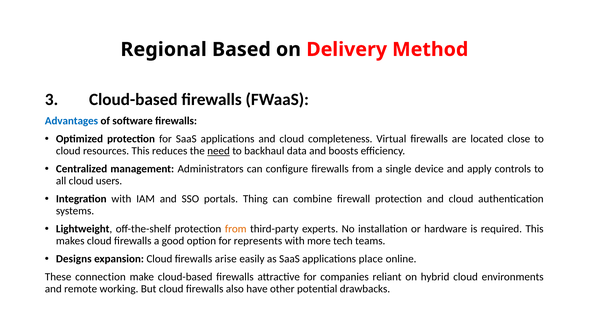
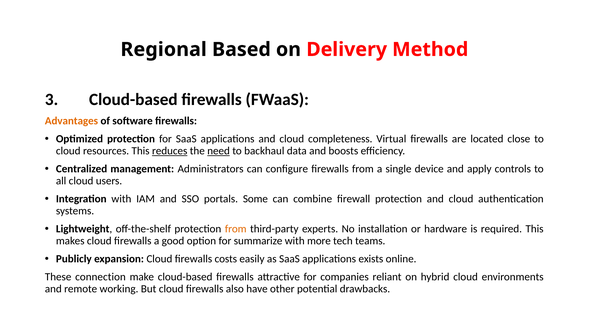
Advantages colour: blue -> orange (71, 121)
reduces underline: none -> present (170, 151)
Thing: Thing -> Some (255, 199)
represents: represents -> summarize (258, 241)
Designs: Designs -> Publicly (74, 259)
arise: arise -> costs (226, 259)
place: place -> exists (371, 259)
